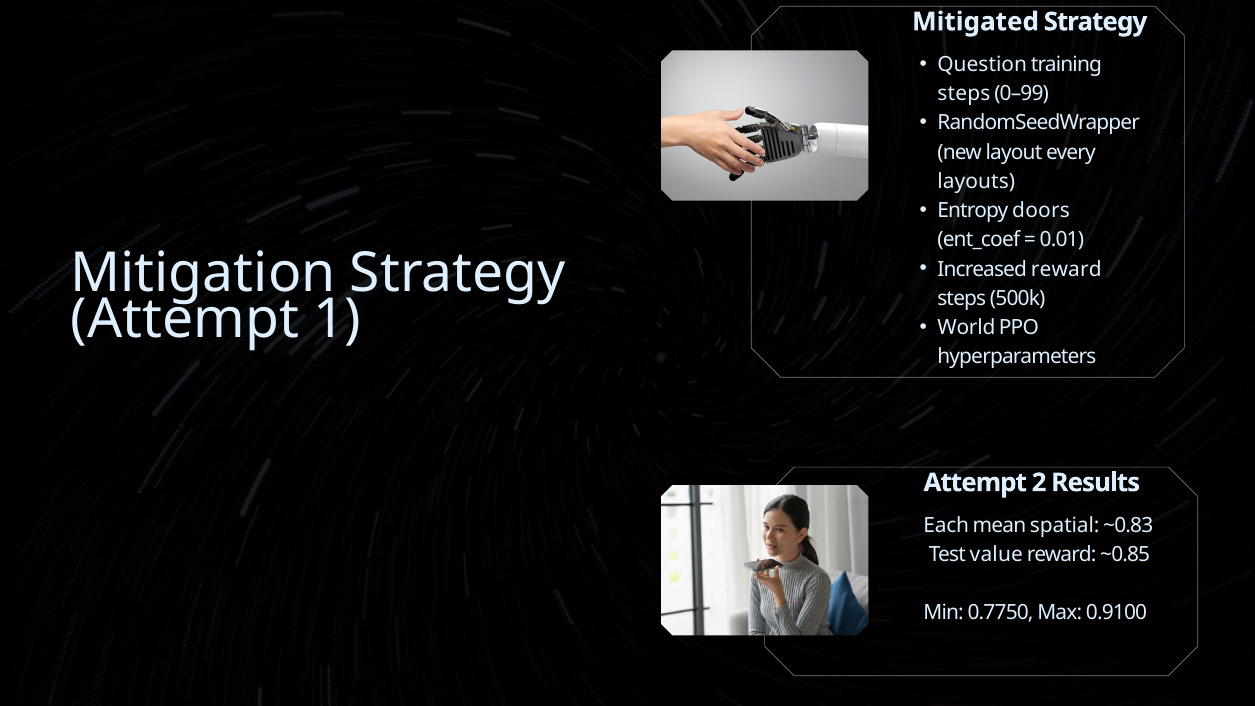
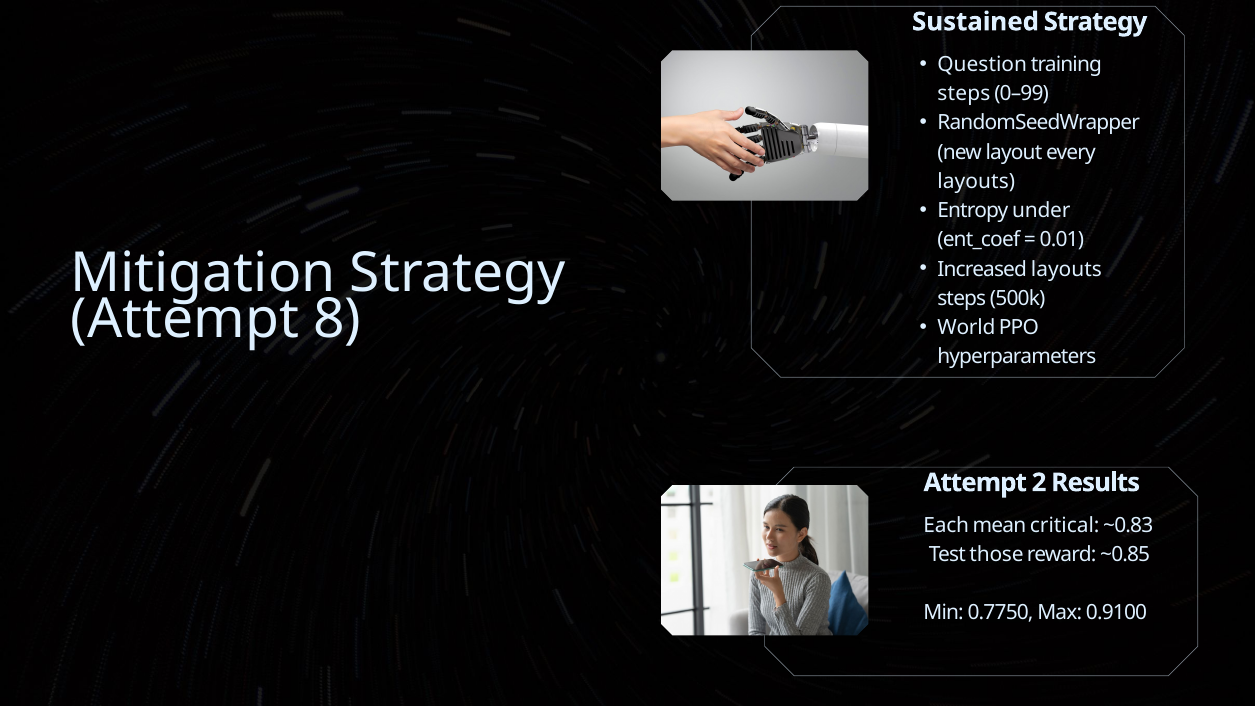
Mitigated: Mitigated -> Sustained (976, 22)
doors: doors -> under (1041, 211)
Increased reward: reward -> layouts (1066, 269)
1: 1 -> 8 (337, 320)
spatial: spatial -> critical (1065, 525)
value: value -> those (997, 554)
